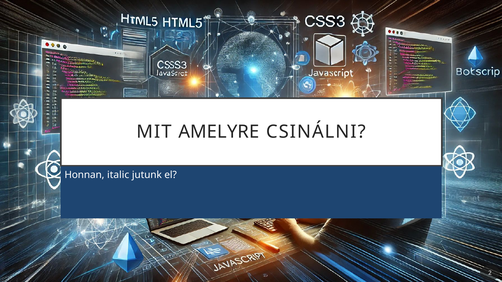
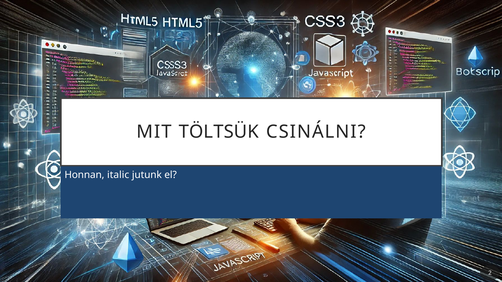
AMELYRE: AMELYRE -> TÖLTSÜK (219, 132)
